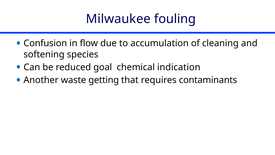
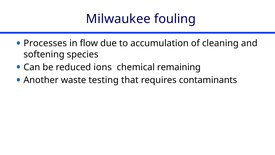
Confusion: Confusion -> Processes (45, 43)
goal: goal -> ions (103, 67)
indication: indication -> remaining (179, 67)
getting: getting -> testing (104, 80)
